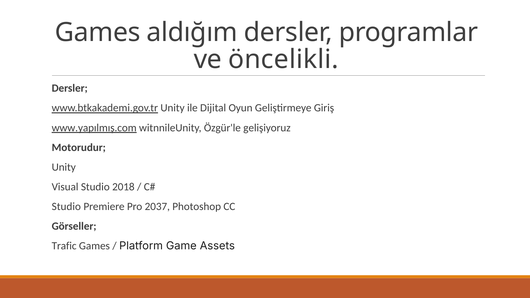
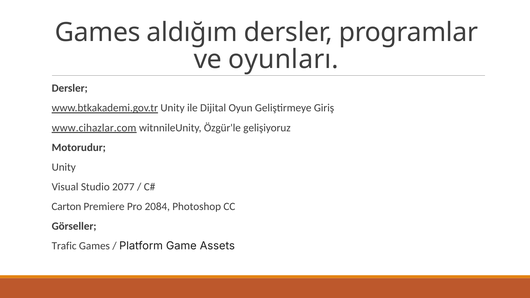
öncelikli: öncelikli -> oyunları (283, 59)
www.yapılmış.com: www.yapılmış.com -> www.cihazlar.com (94, 128)
2018: 2018 -> 2077 (123, 187)
Studio: Studio -> Carton (66, 207)
2037: 2037 -> 2084 (157, 207)
